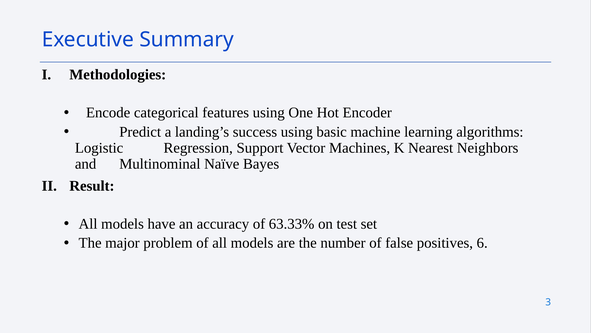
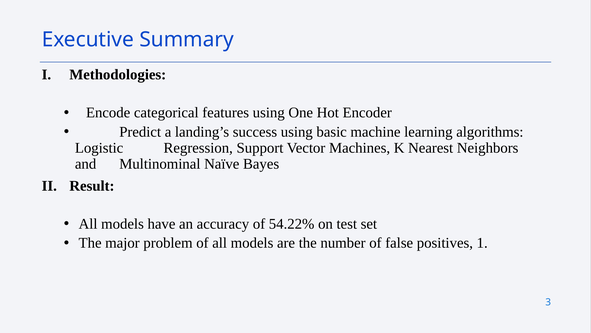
63.33%: 63.33% -> 54.22% (292, 224)
6: 6 -> 1 (482, 243)
